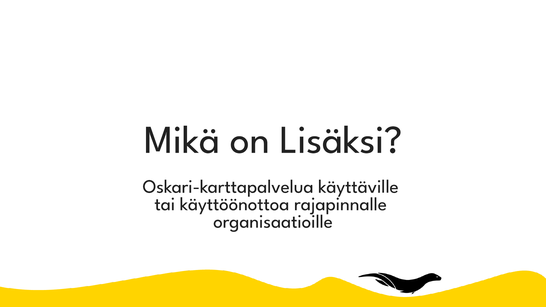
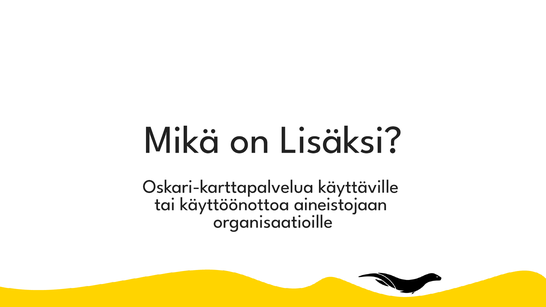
rajapinnalle: rajapinnalle -> aineistojaan (341, 204)
